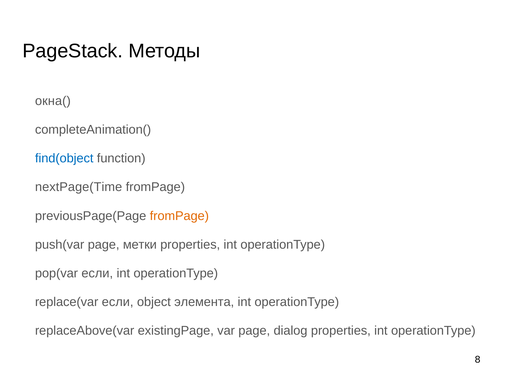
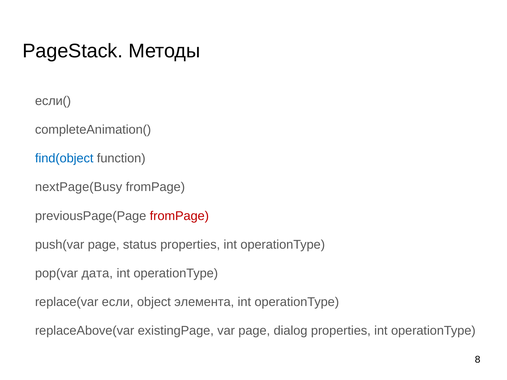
окна(: окна( -> если( (53, 101)
nextPage(Time: nextPage(Time -> nextPage(Busy (79, 187)
fromPage colour: orange -> red (179, 216)
метки: метки -> status (140, 245)
pop(var если: если -> дата (97, 273)
